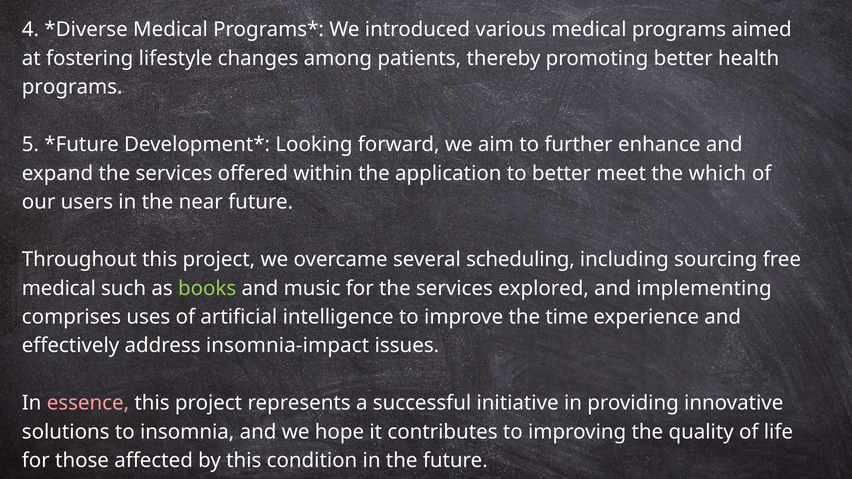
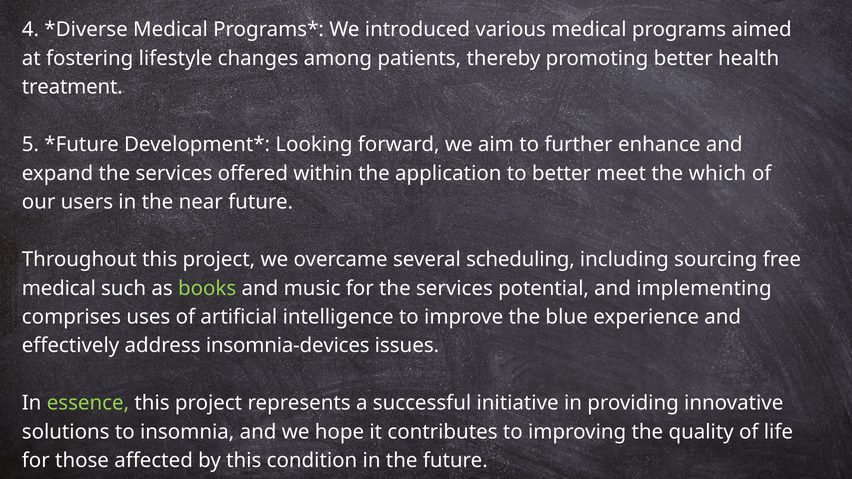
programs: programs -> treatment (72, 87)
explored: explored -> potential (544, 288)
time: time -> blue (567, 317)
insomnia-impact: insomnia-impact -> insomnia-devices (288, 346)
essence colour: pink -> light green (88, 403)
